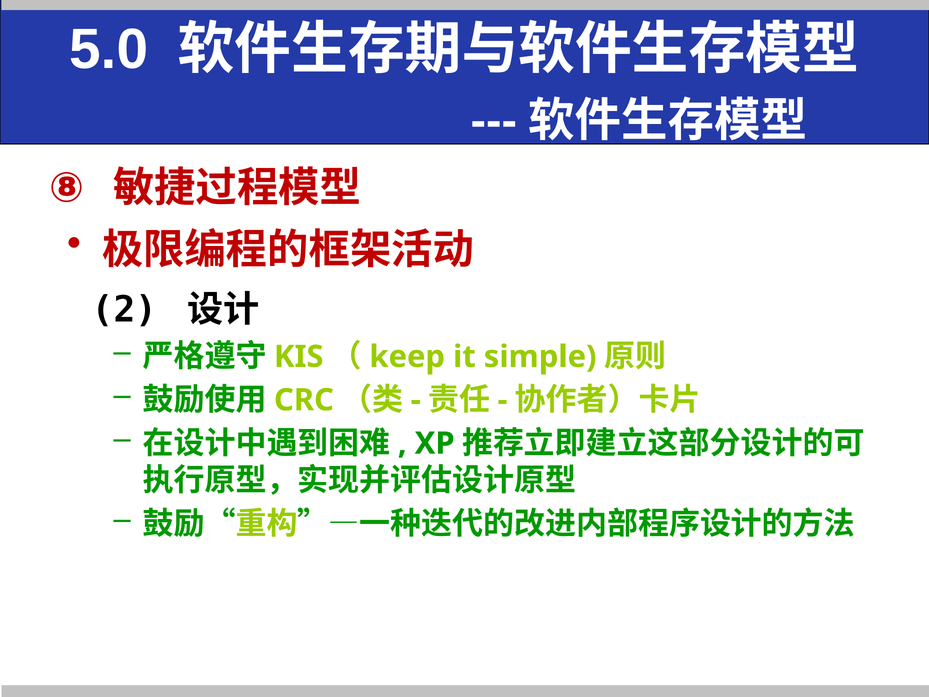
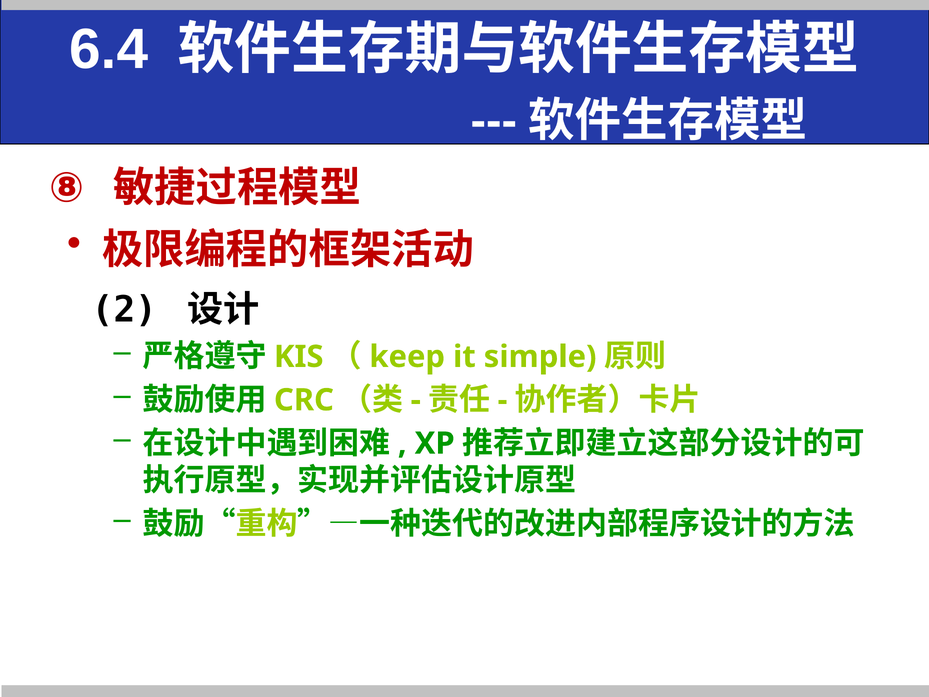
5.0: 5.0 -> 6.4 (109, 49)
